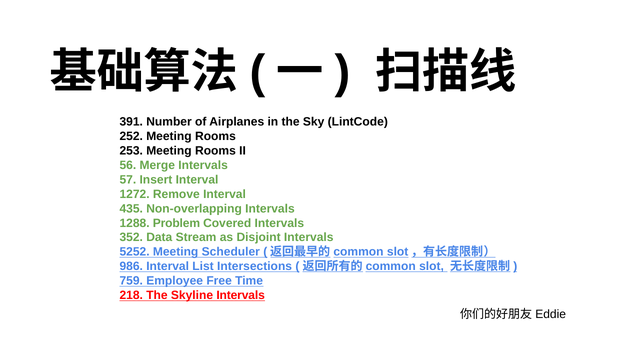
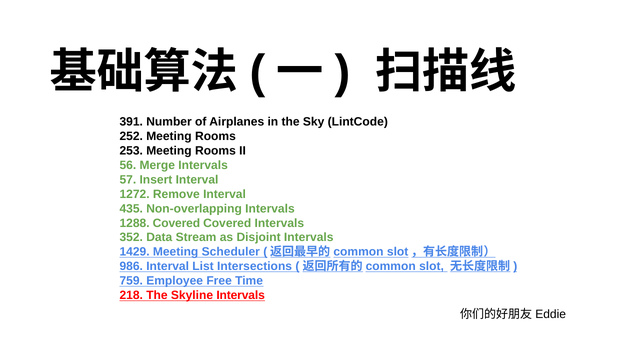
1288 Problem: Problem -> Covered (176, 223)
5252: 5252 -> 1429 (135, 252)
